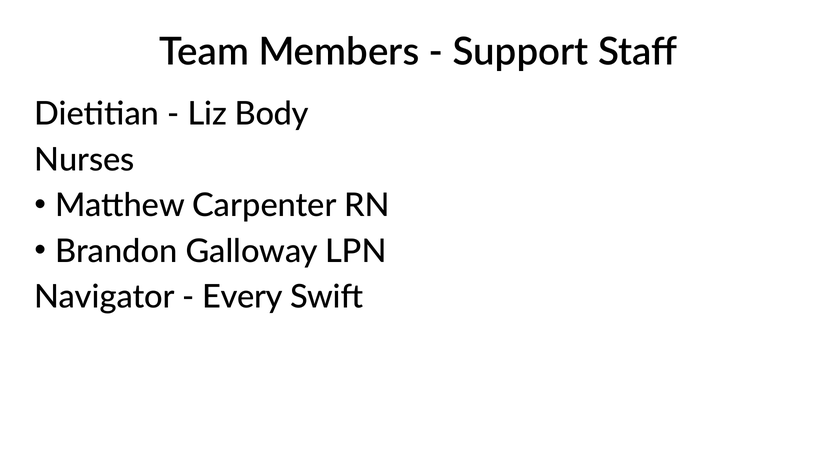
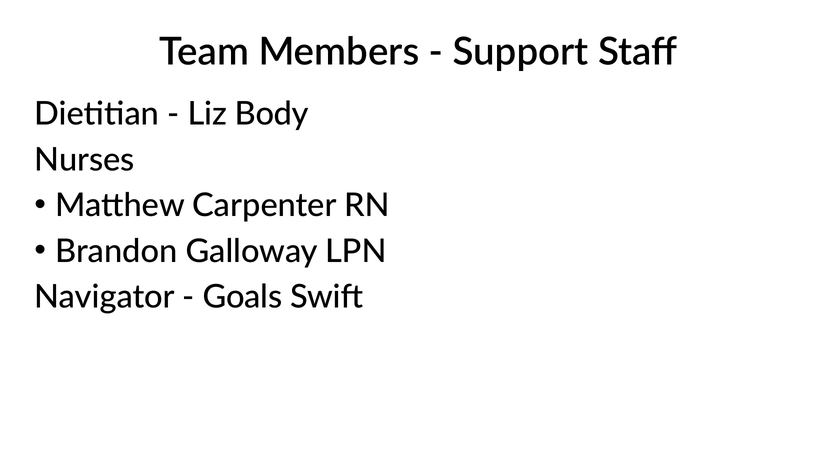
Every: Every -> Goals (242, 297)
